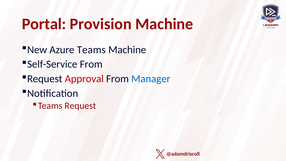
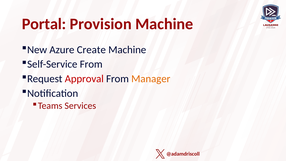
Azure Teams: Teams -> Create (91, 50)
Manager colour: blue -> orange (151, 79)
Teams Request: Request -> Services (80, 106)
